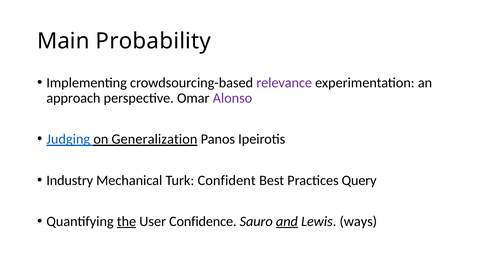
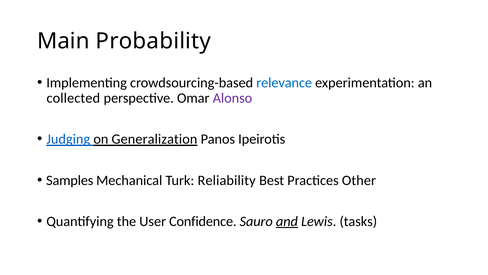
relevance colour: purple -> blue (284, 83)
approach: approach -> collected (73, 98)
Industry: Industry -> Samples (70, 180)
Confident: Confident -> Reliability (227, 180)
Query: Query -> Other (359, 180)
the underline: present -> none (126, 221)
ways: ways -> tasks (358, 221)
